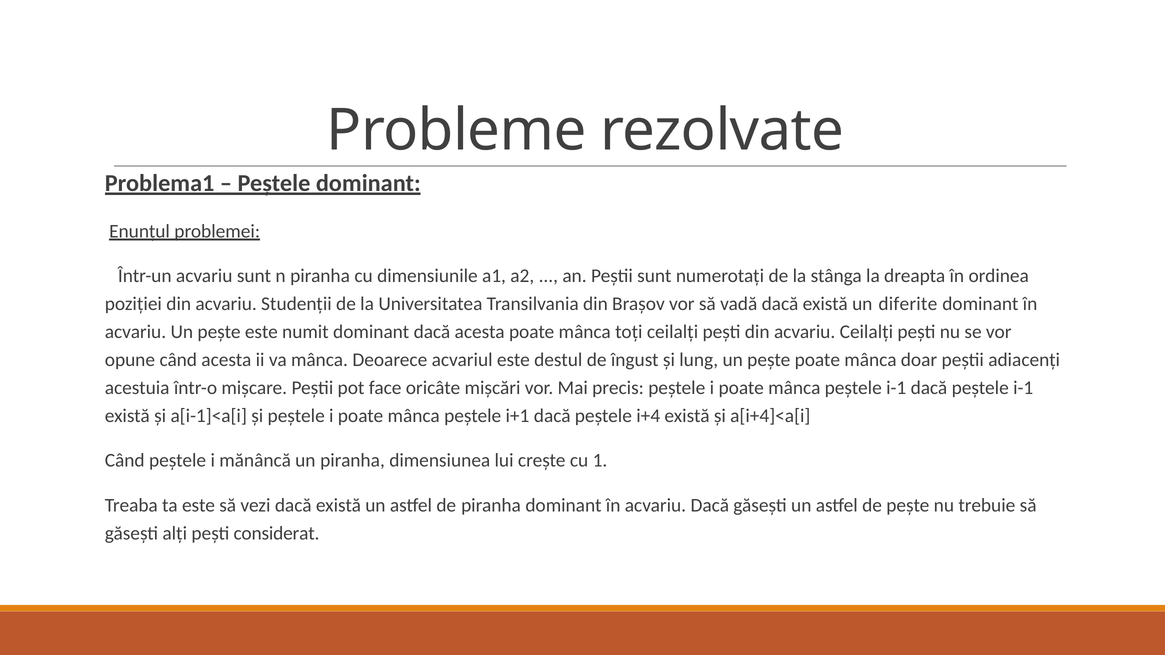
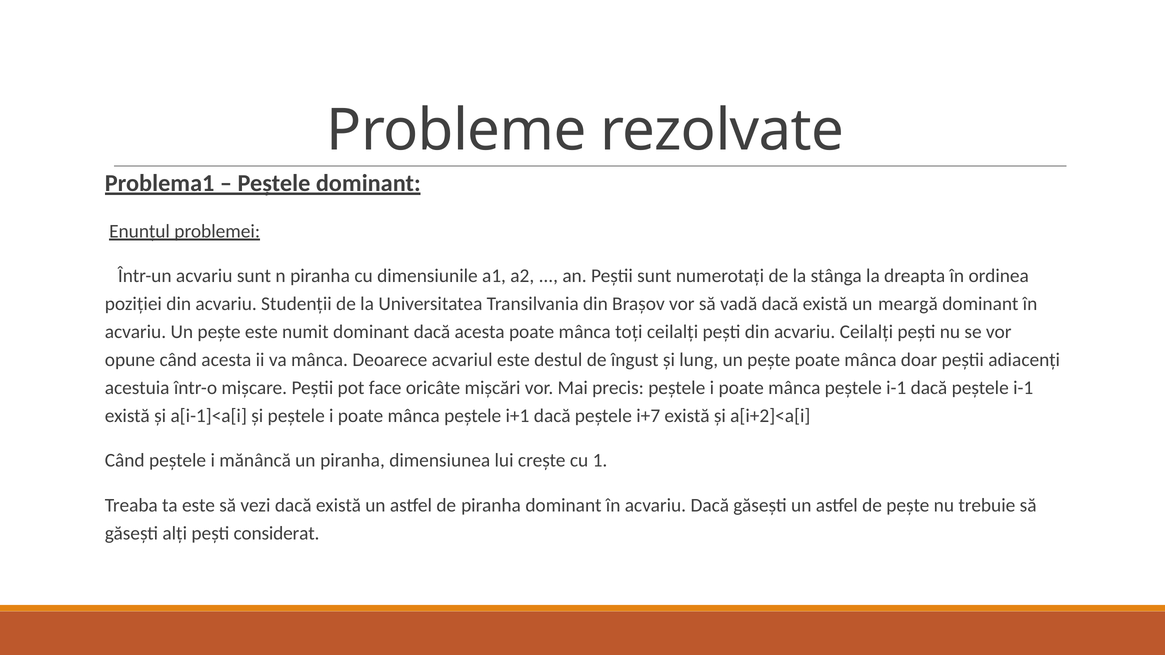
diferite: diferite -> meargă (908, 304)
i+4: i+4 -> i+7 (648, 416)
a[i+4]<a[i: a[i+4]<a[i -> a[i+2]<a[i (770, 416)
